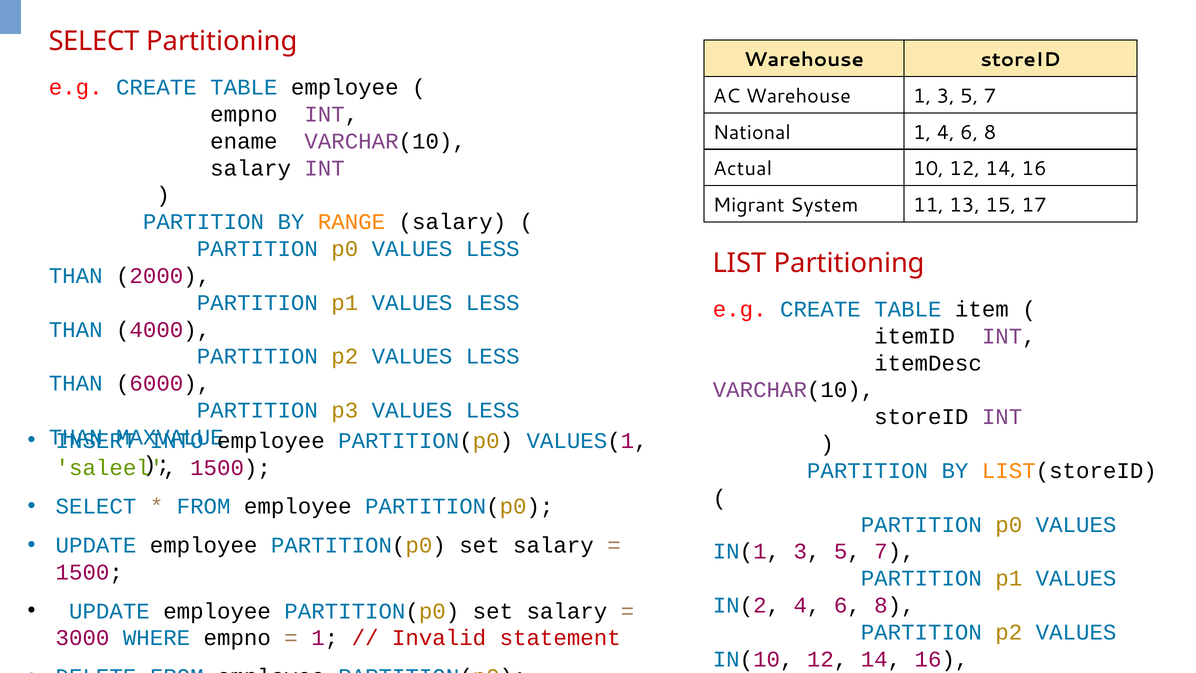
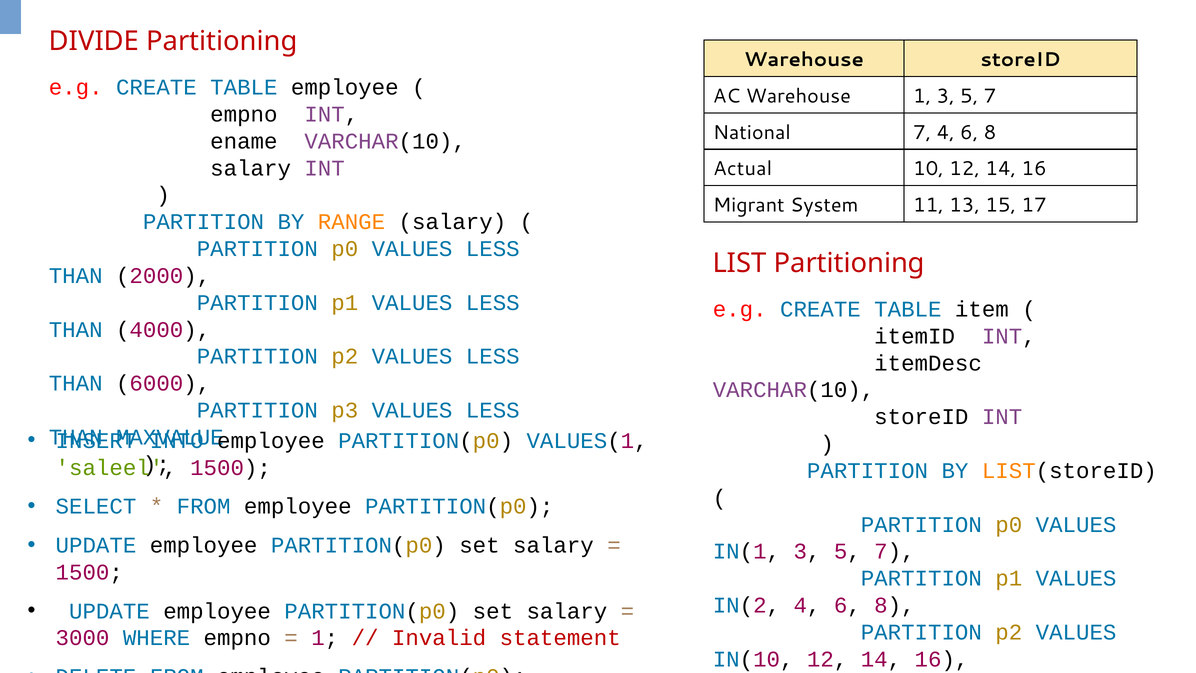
SELECT: SELECT -> DIVIDE (94, 41)
National 1: 1 -> 7 (922, 132)
